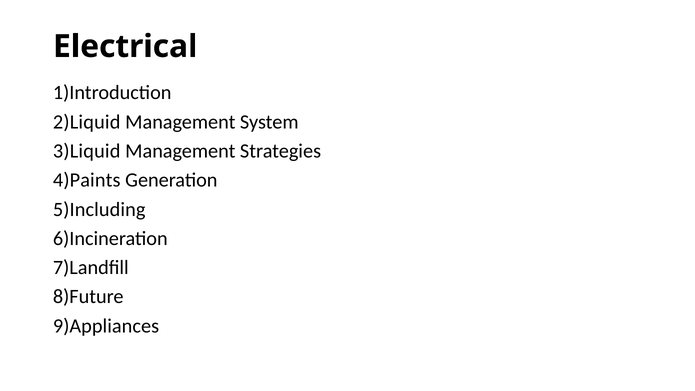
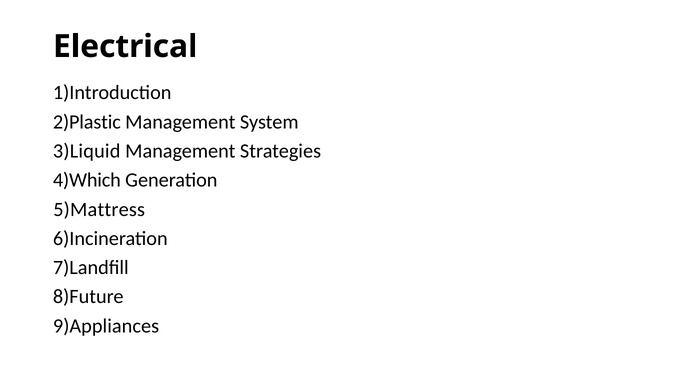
2)Liquid: 2)Liquid -> 2)Plastic (87, 122)
4)Paints: 4)Paints -> 4)Which (87, 180)
5)Including: 5)Including -> 5)Mattress (99, 209)
